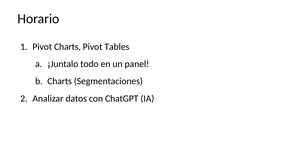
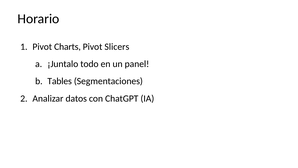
Tables: Tables -> Slicers (117, 47)
Charts: Charts -> Tables (60, 81)
